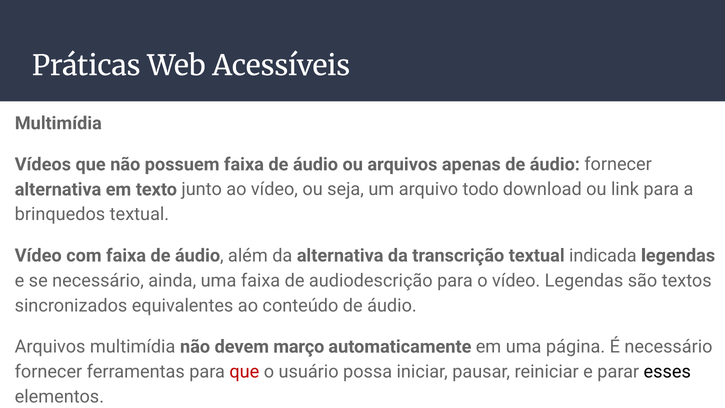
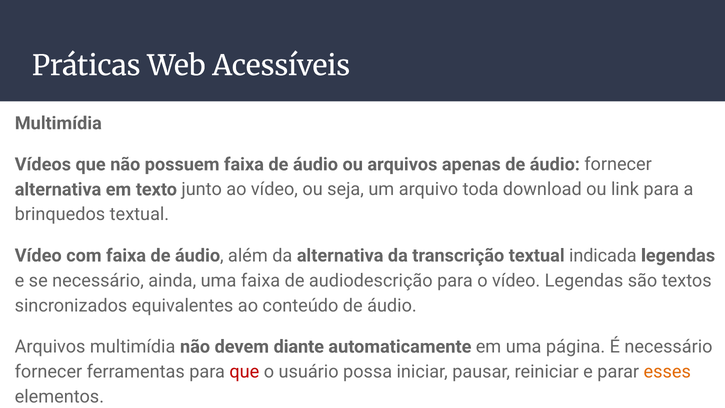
todo: todo -> toda (481, 189)
março: março -> diante (299, 347)
esses colour: black -> orange (667, 372)
